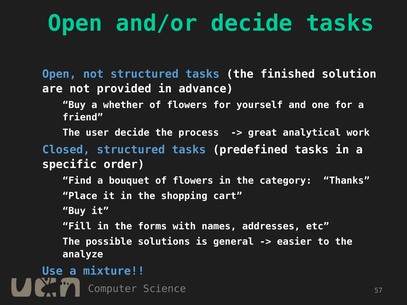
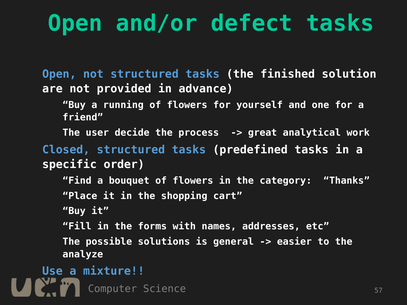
and/or decide: decide -> defect (252, 24)
whether: whether -> running (123, 105)
